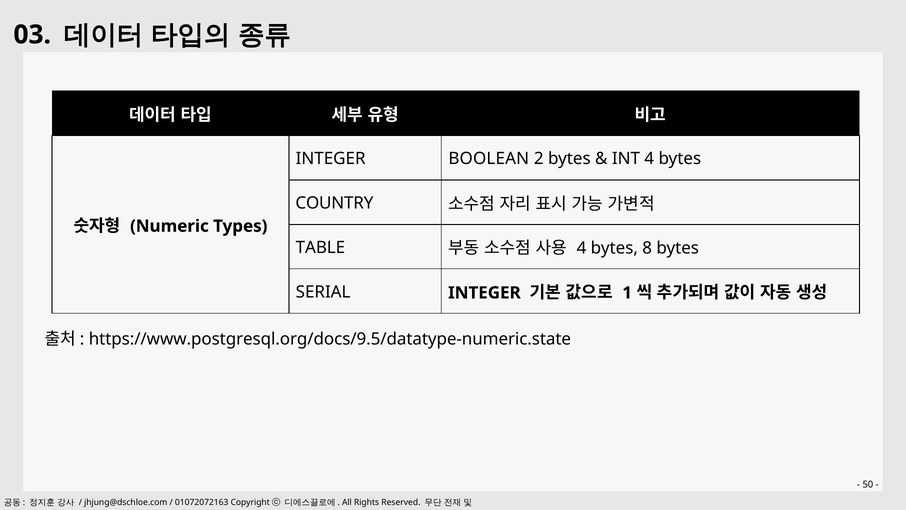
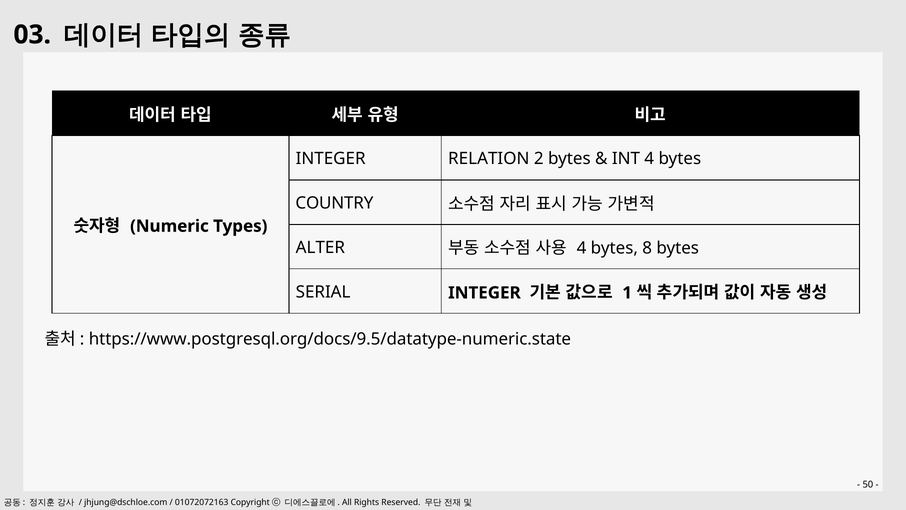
BOOLEAN: BOOLEAN -> RELATION (489, 159)
TABLE: TABLE -> ALTER (320, 247)
